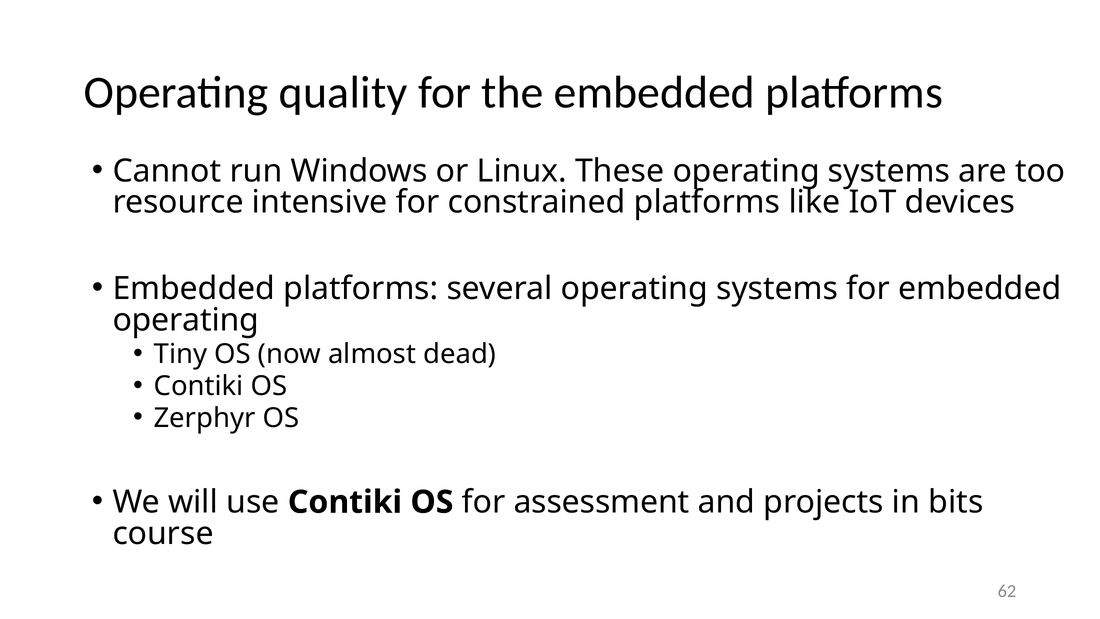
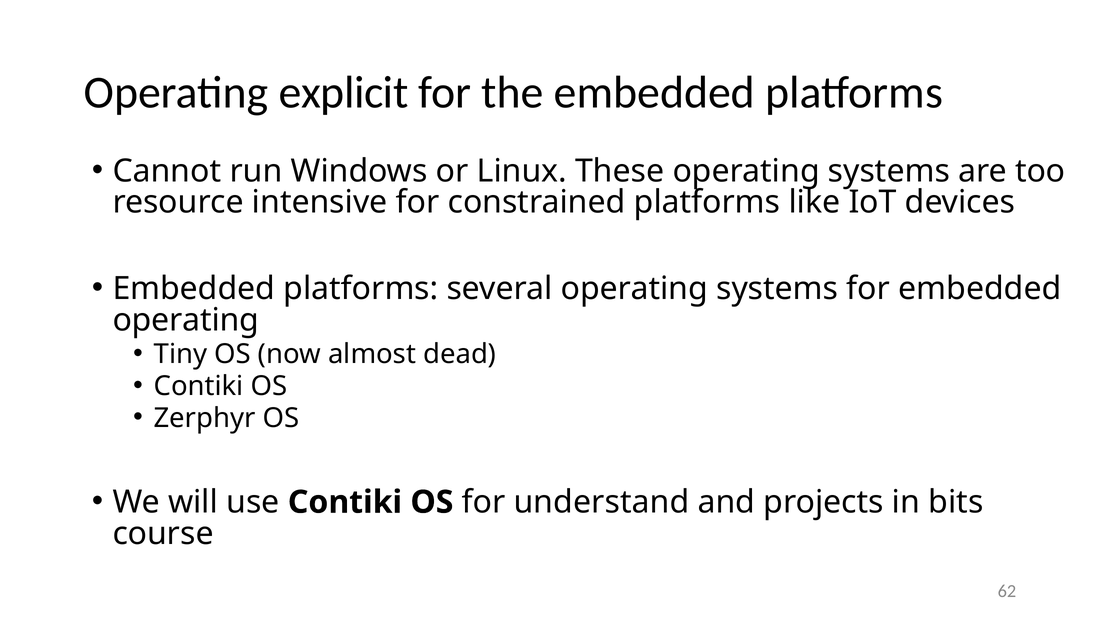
quality: quality -> explicit (344, 92)
assessment: assessment -> understand (601, 502)
